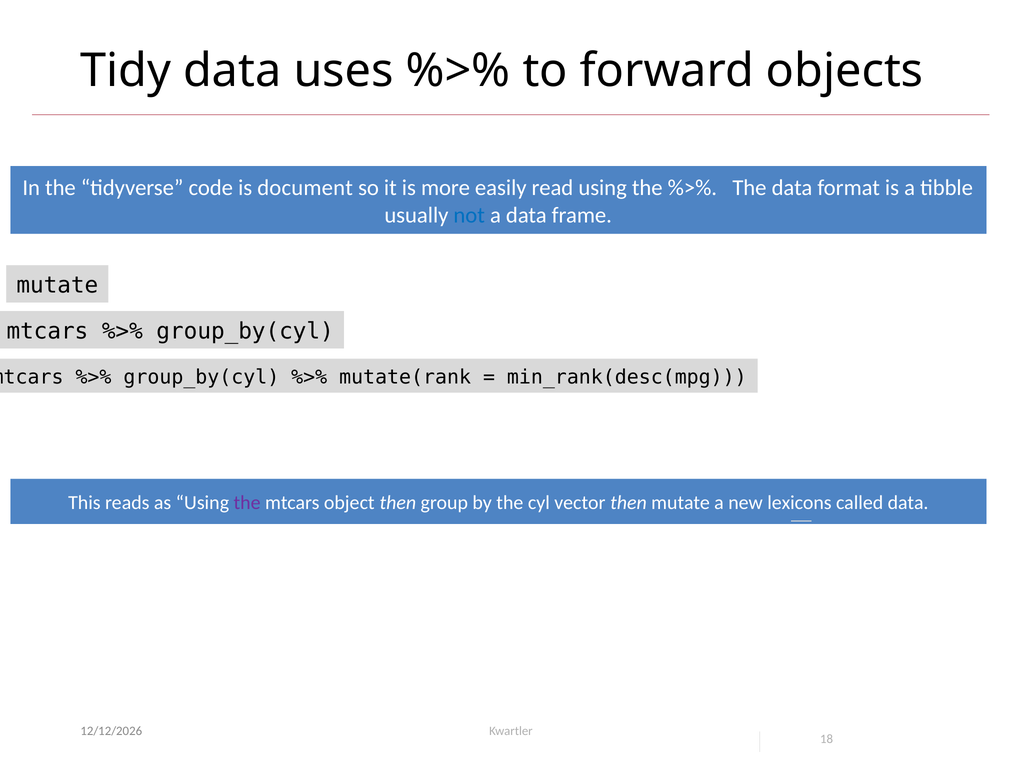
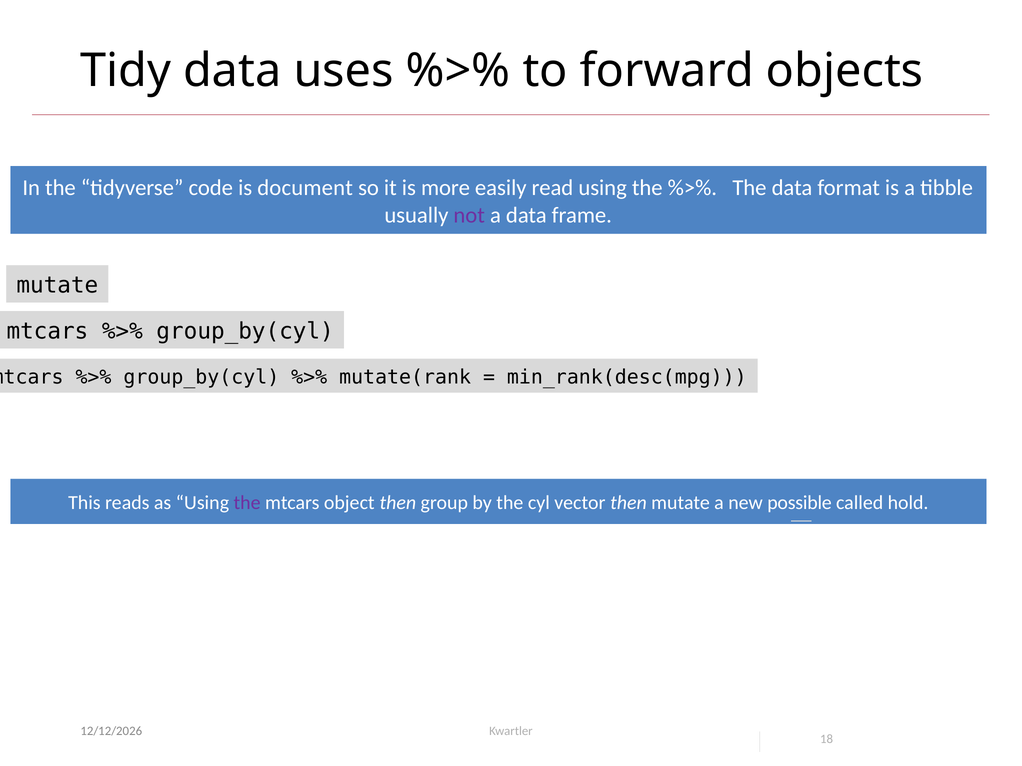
not colour: blue -> purple (469, 215)
lexicons: lexicons -> possible (799, 503)
called data: data -> hold (908, 503)
